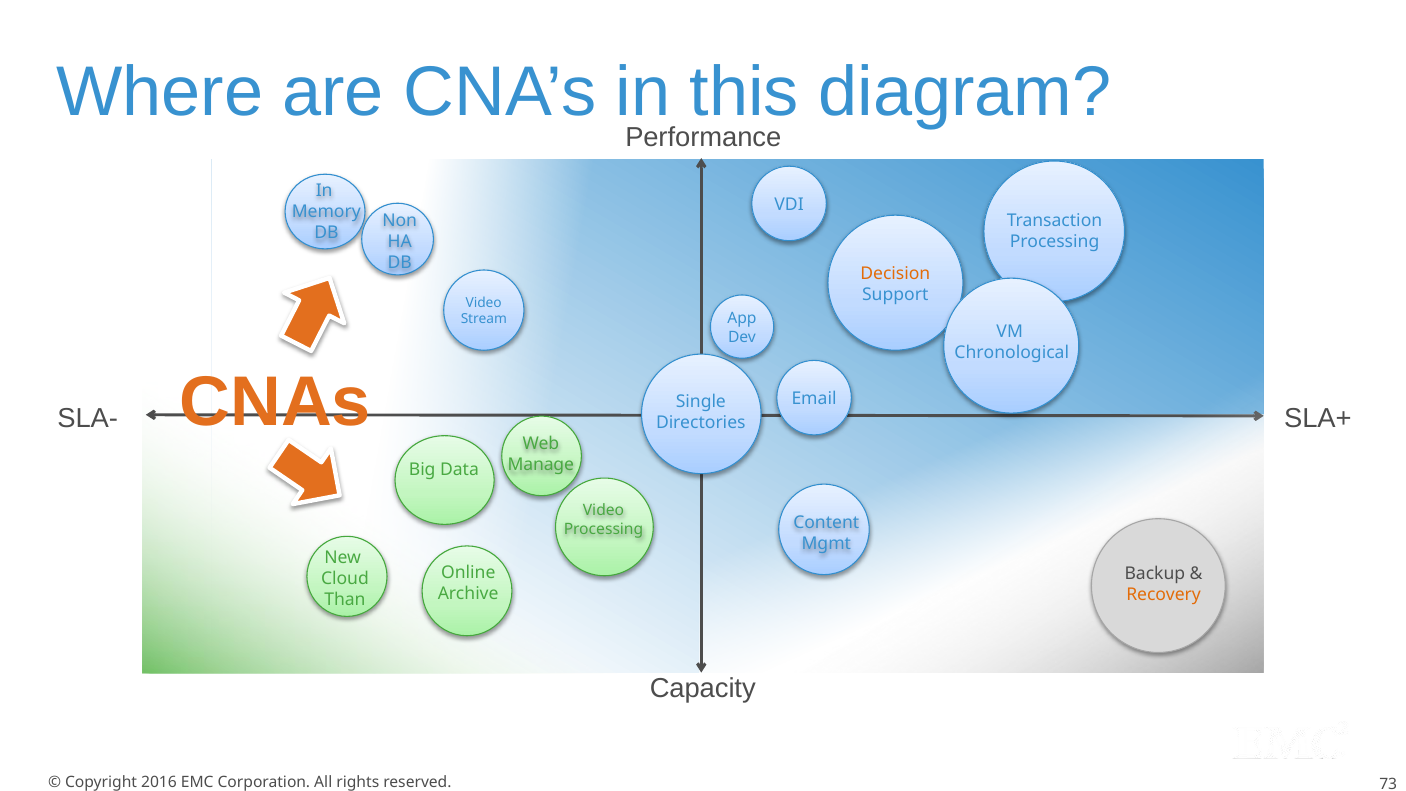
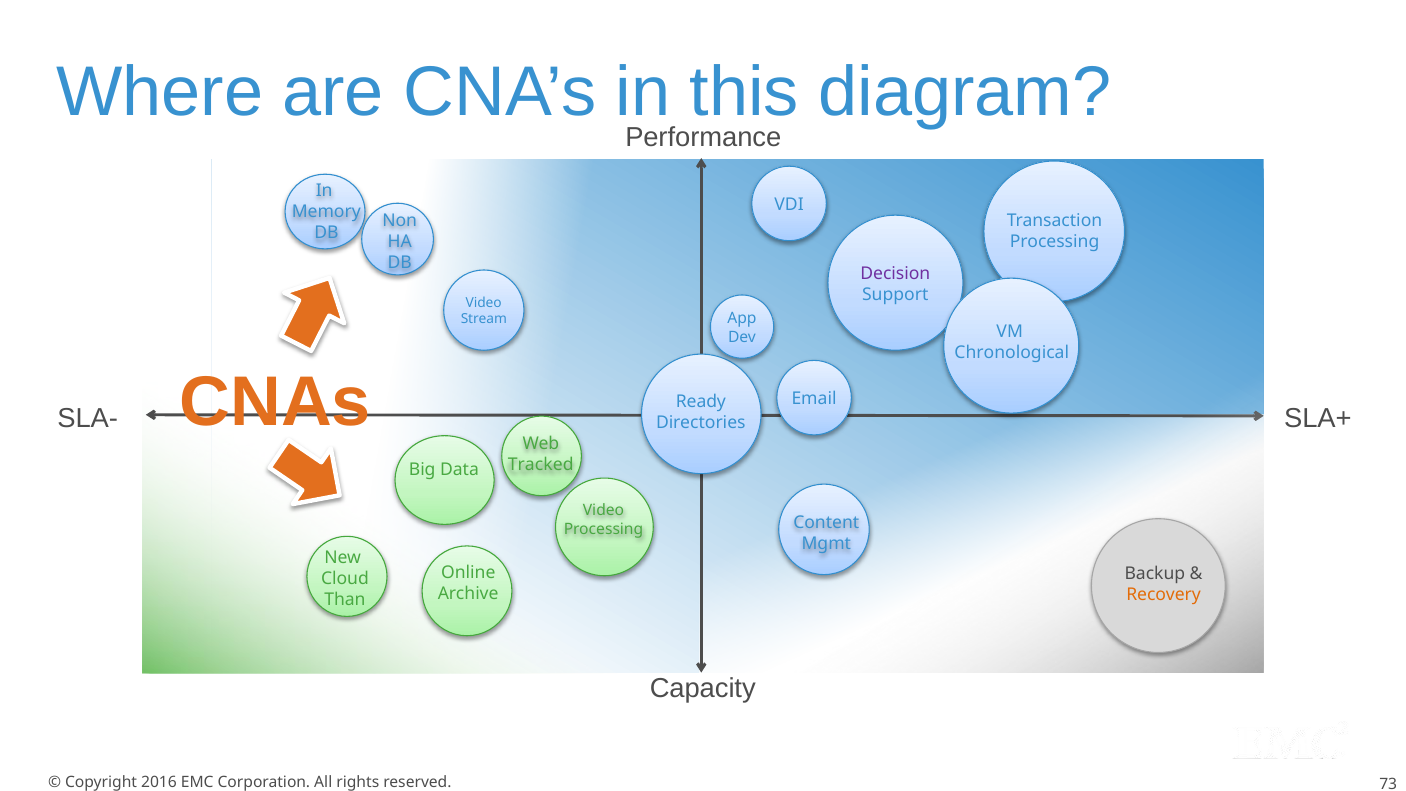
Decision colour: orange -> purple (895, 273)
Single: Single -> Ready (701, 402)
Manage: Manage -> Tracked (541, 465)
